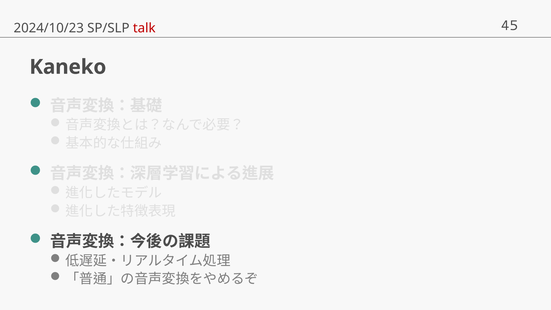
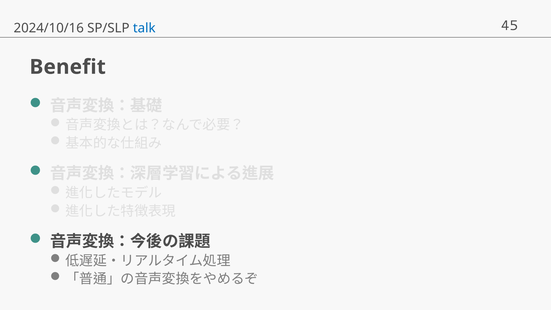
2024/10/23: 2024/10/23 -> 2024/10/16 (49, 28)
talk colour: red -> blue (144, 28)
Kaneko: Kaneko -> Benefit (68, 67)
